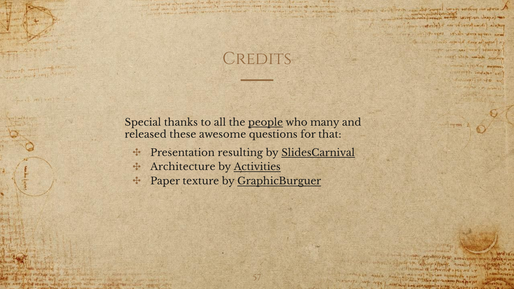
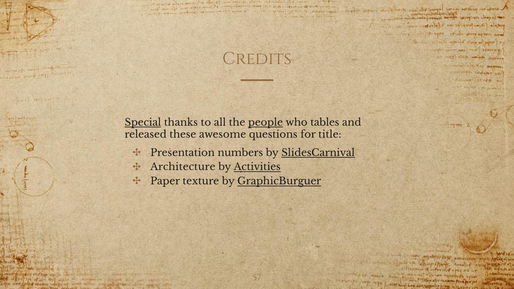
Special underline: none -> present (143, 123)
many: many -> tables (325, 123)
that: that -> title (330, 135)
resulting: resulting -> numbers (240, 153)
